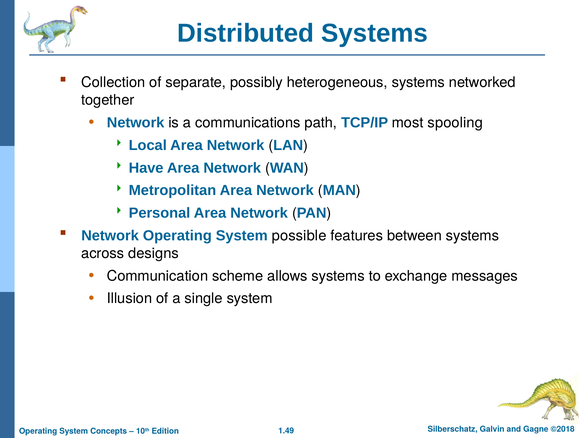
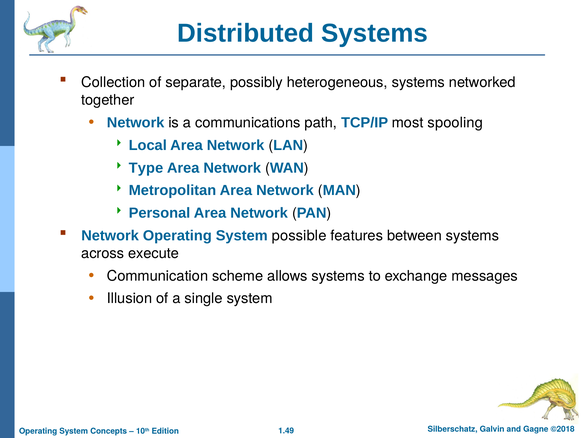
Have: Have -> Type (146, 168)
designs: designs -> execute (154, 253)
